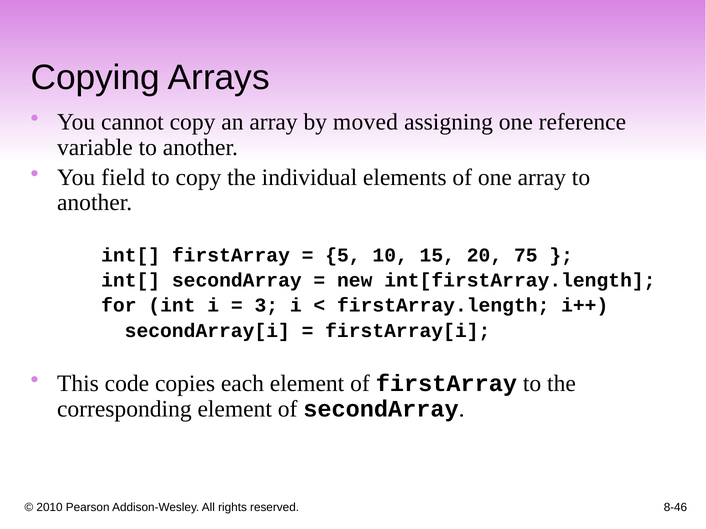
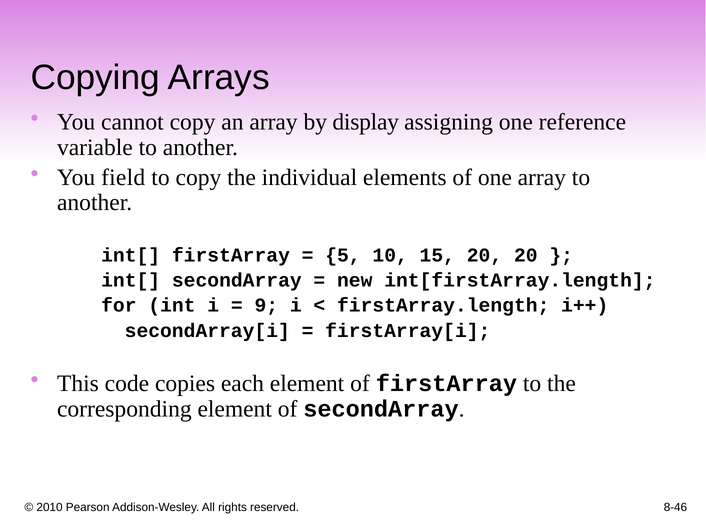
moved: moved -> display (366, 122)
20 75: 75 -> 20 (526, 256)
3: 3 -> 9 (266, 306)
